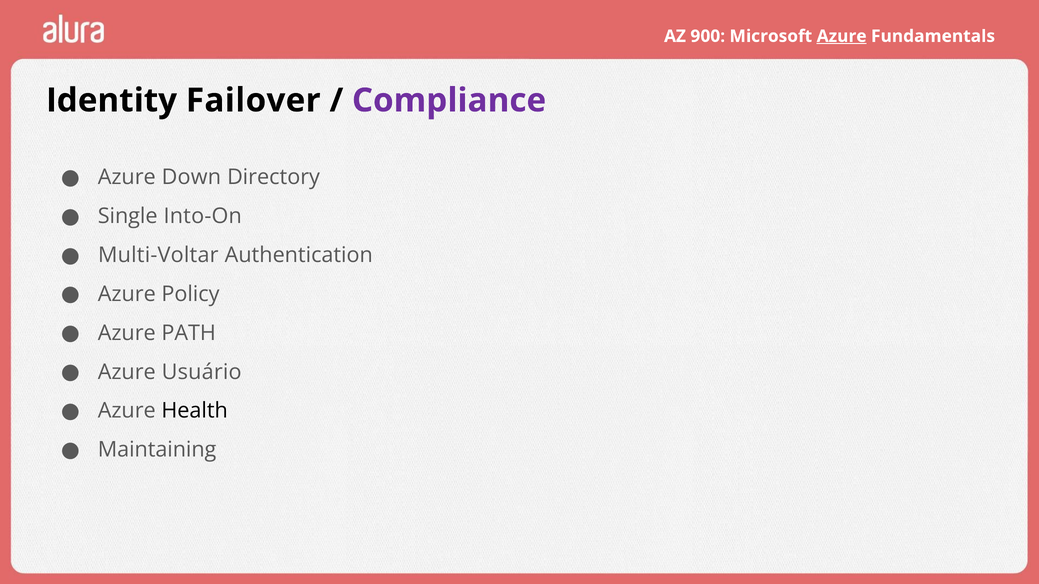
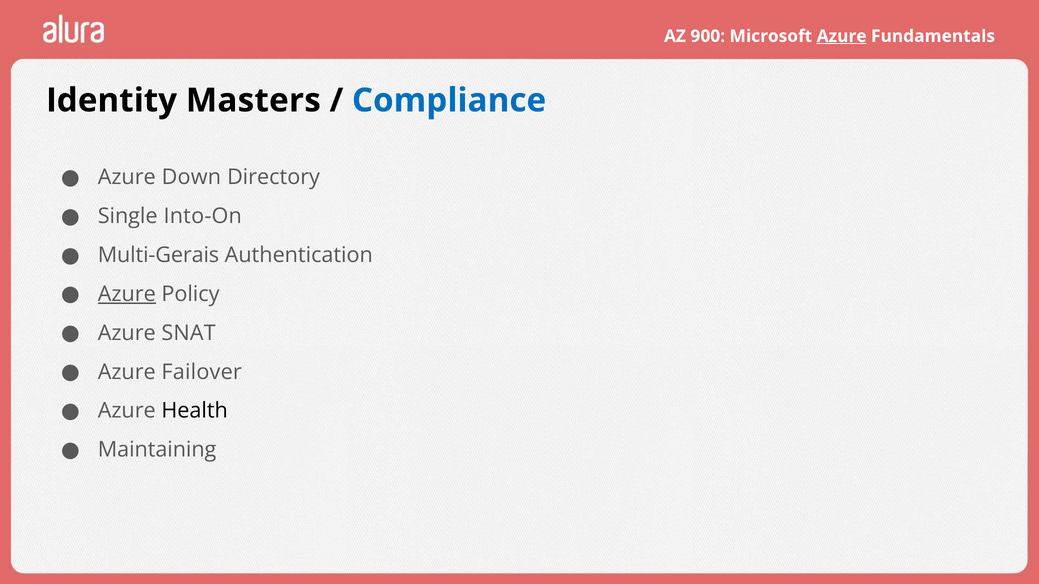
Failover: Failover -> Masters (253, 101)
Compliance colour: purple -> blue (449, 101)
Multi-Voltar: Multi-Voltar -> Multi-Gerais (158, 255)
Azure underline: none -> present (127, 294)
PATH: PATH -> SNAT (189, 333)
Usuário: Usuário -> Failover (202, 372)
